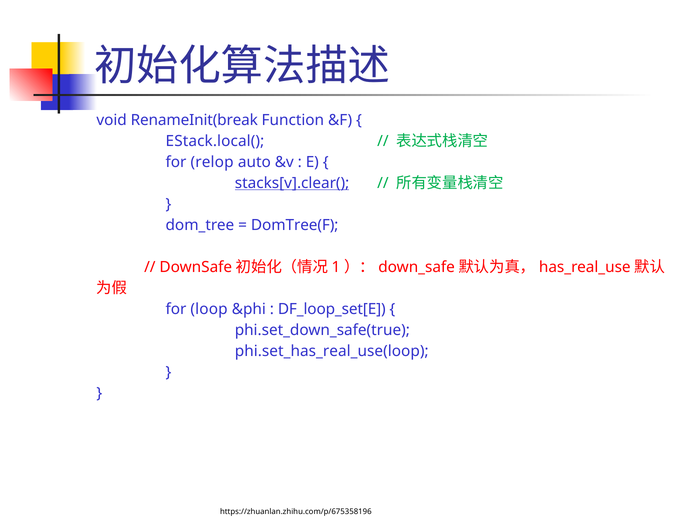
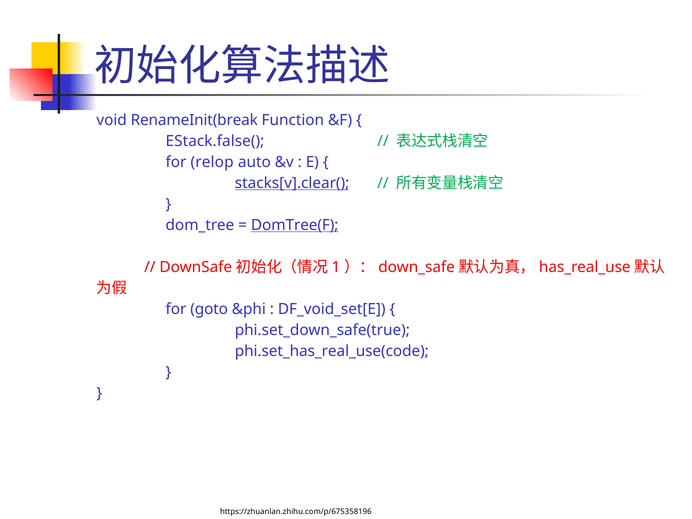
EStack.local(: EStack.local( -> EStack.false( (215, 141)
DomTree(F underline: none -> present (295, 225)
loop: loop -> goto (209, 309)
DF_loop_set[E: DF_loop_set[E -> DF_void_set[E (332, 309)
phi.set_has_real_use(loop: phi.set_has_real_use(loop -> phi.set_has_real_use(code (332, 351)
